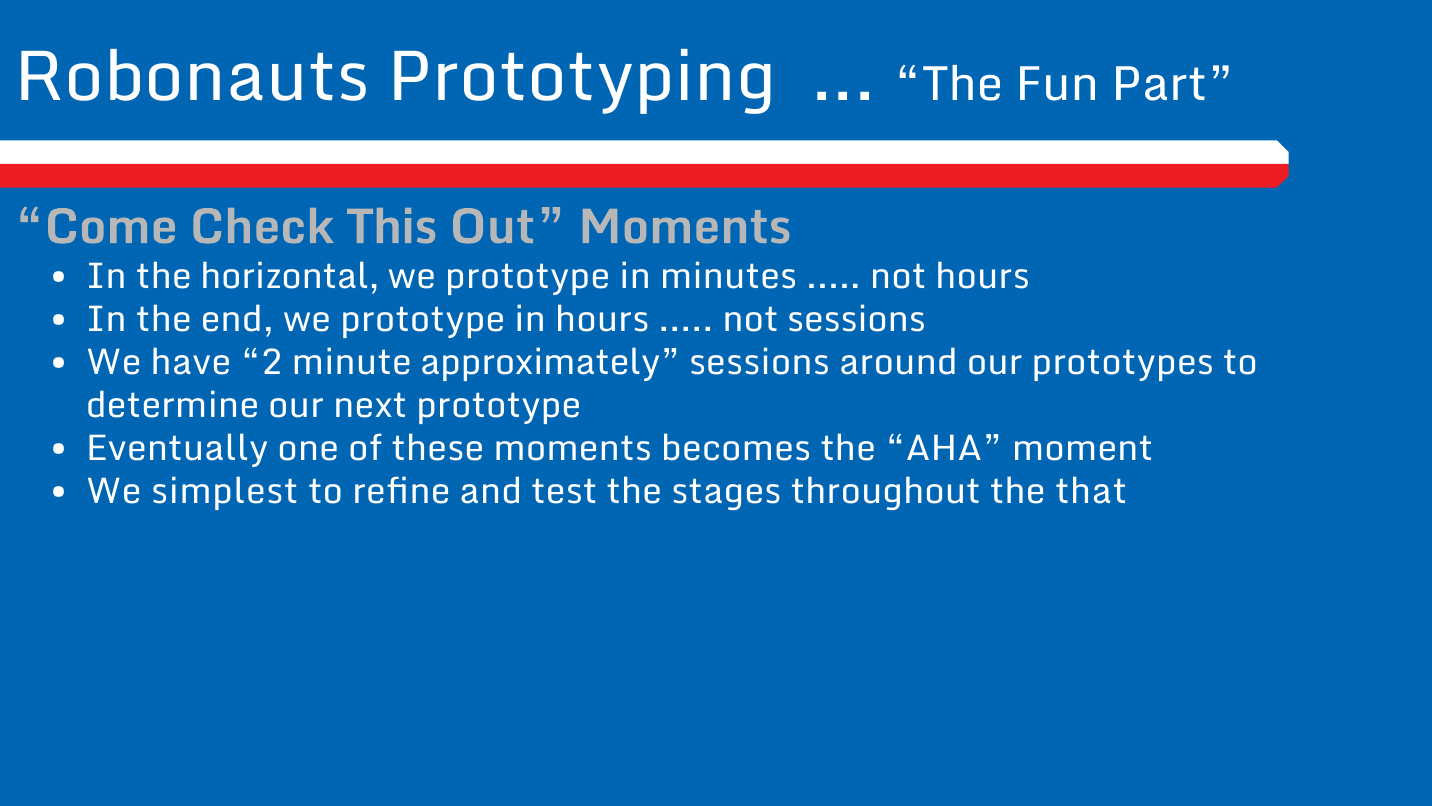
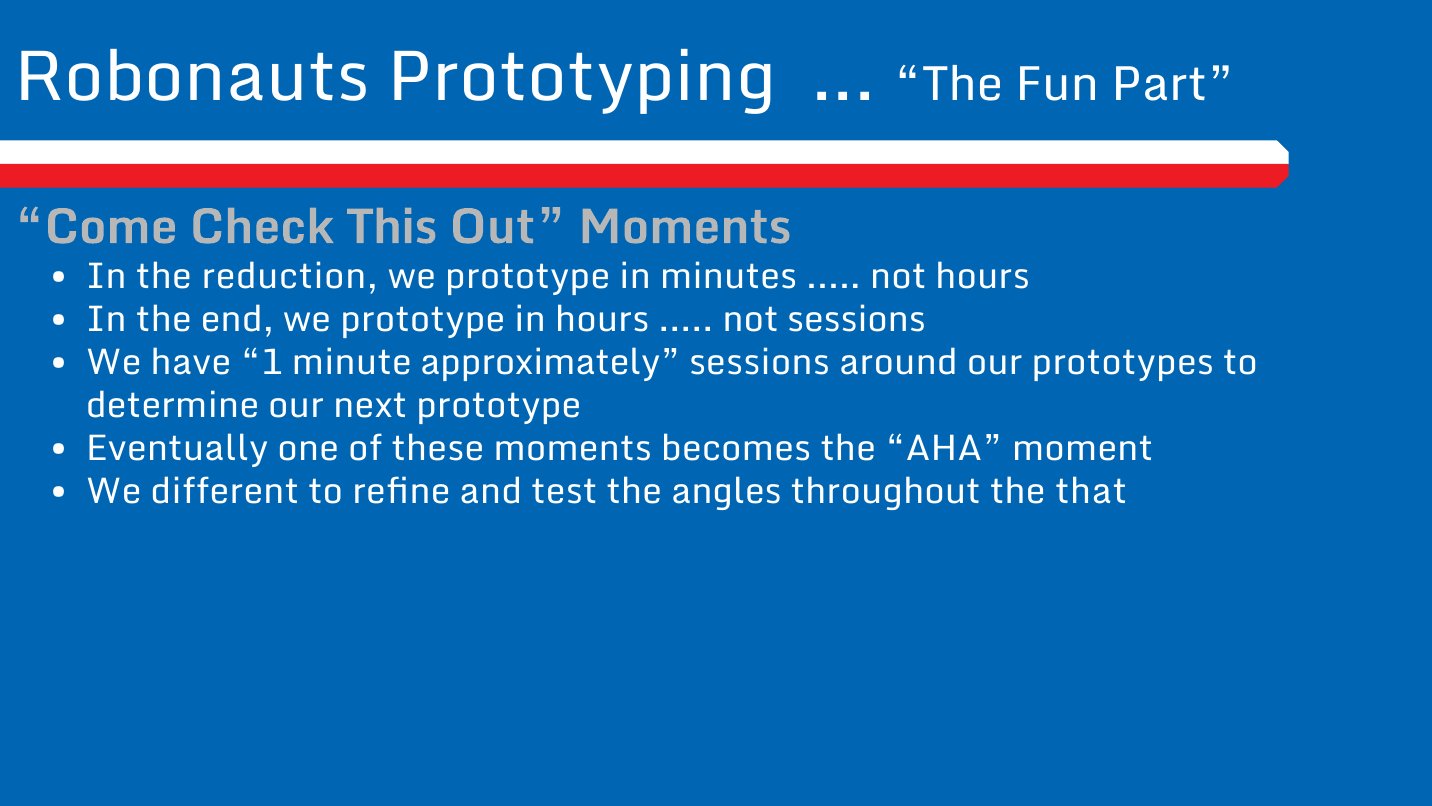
horizontal: horizontal -> reduction (290, 276)
2: 2 -> 1 (261, 362)
simplest: simplest -> different (225, 491)
stages: stages -> angles (726, 491)
